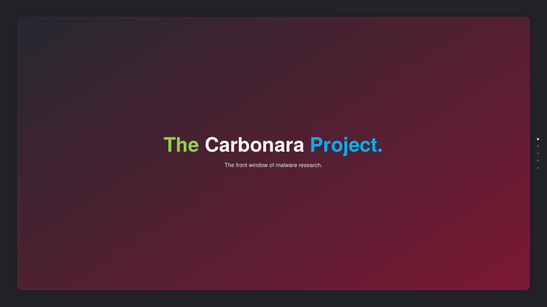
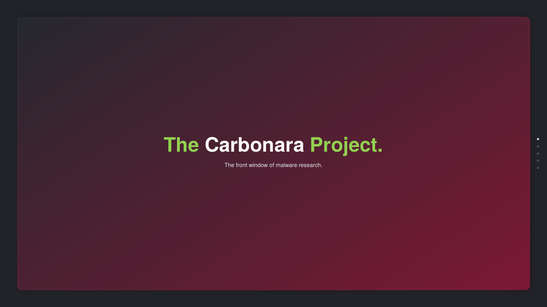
Project colour: light blue -> light green (347, 146)
